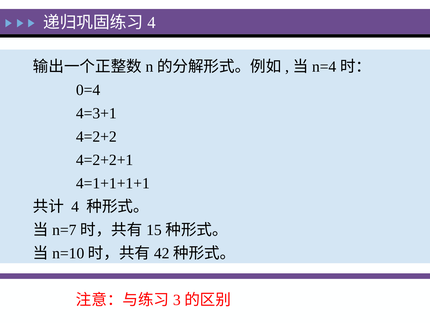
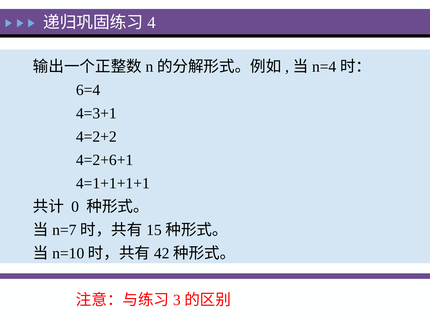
0=4: 0=4 -> 6=4 (88, 90)
4=2+2+1: 4=2+2+1 -> 4=2+6+1 (105, 160)
4: 4 -> 0 (75, 206)
